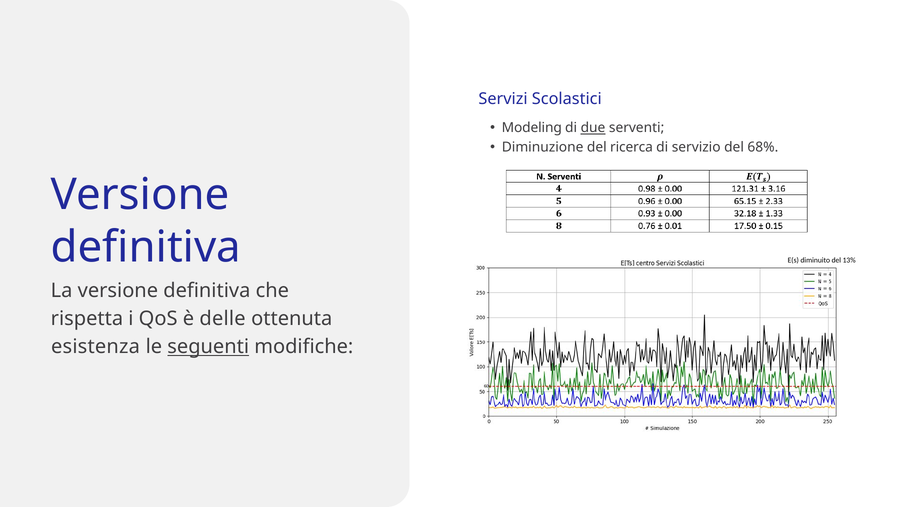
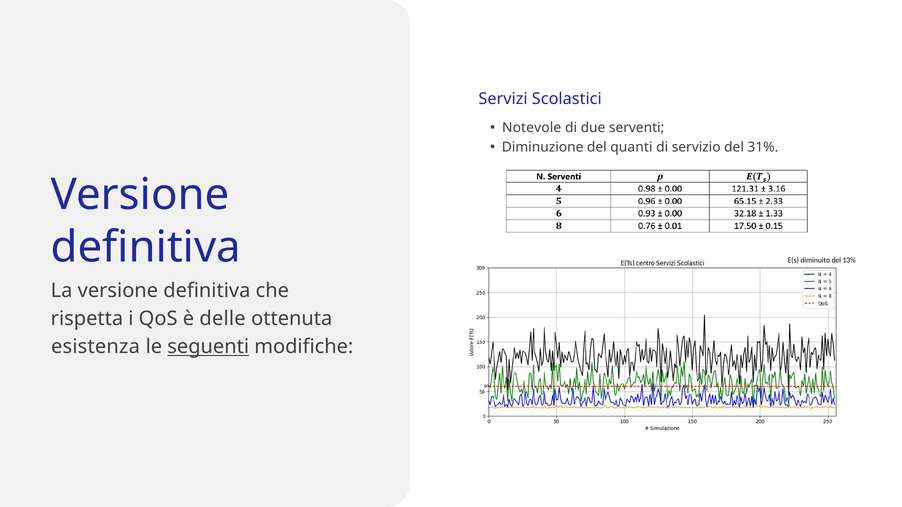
Modeling: Modeling -> Notevole (532, 128)
due underline: present -> none (593, 128)
ricerca: ricerca -> quanti (631, 147)
68%: 68% -> 31% (763, 147)
